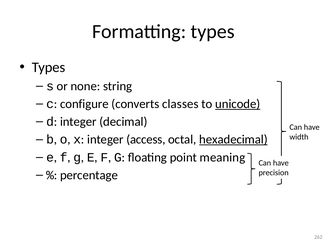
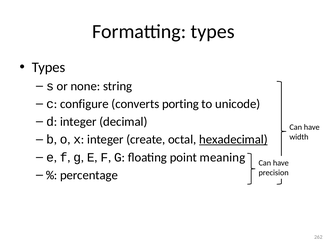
classes: classes -> porting (180, 104)
unicode underline: present -> none (238, 104)
access: access -> create (146, 140)
